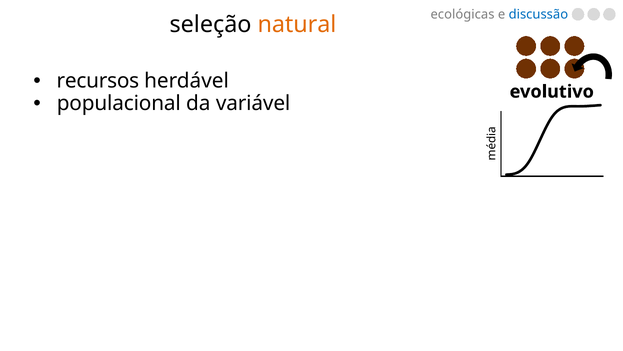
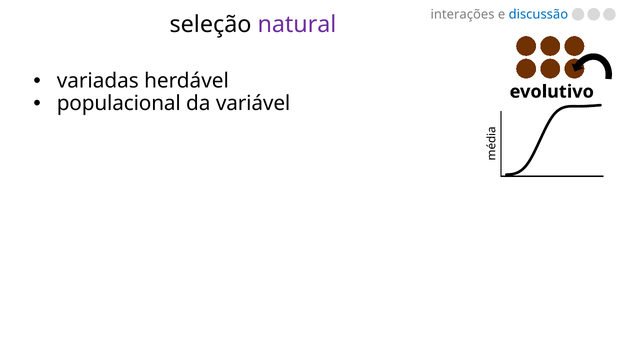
ecológicas: ecológicas -> interações (463, 15)
natural colour: orange -> purple (297, 25)
recursos: recursos -> variadas (98, 81)
